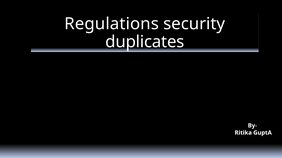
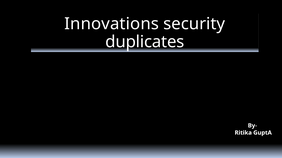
Regulations: Regulations -> Innovations (112, 24)
